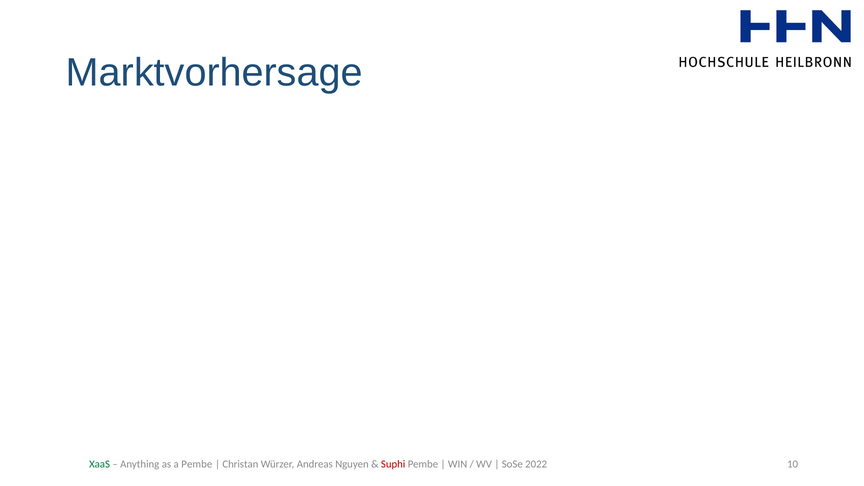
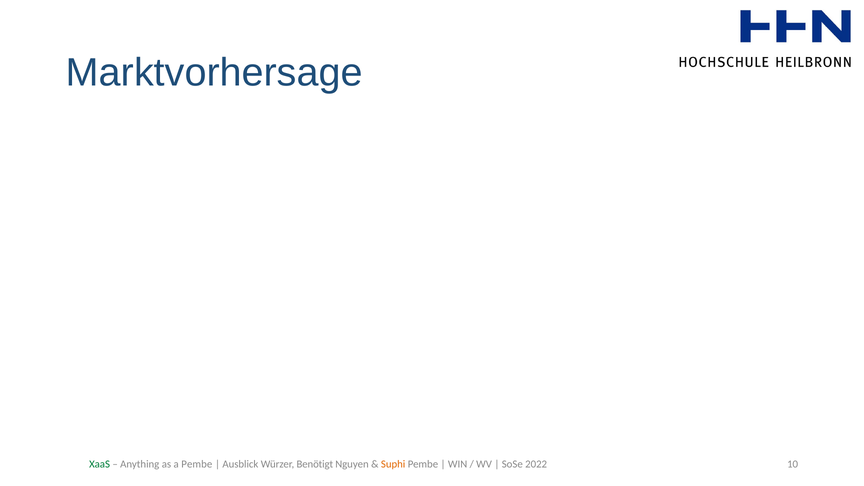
Christan: Christan -> Ausblick (240, 464)
Andreas: Andreas -> Benötigt (315, 464)
Suphi colour: red -> orange (393, 464)
